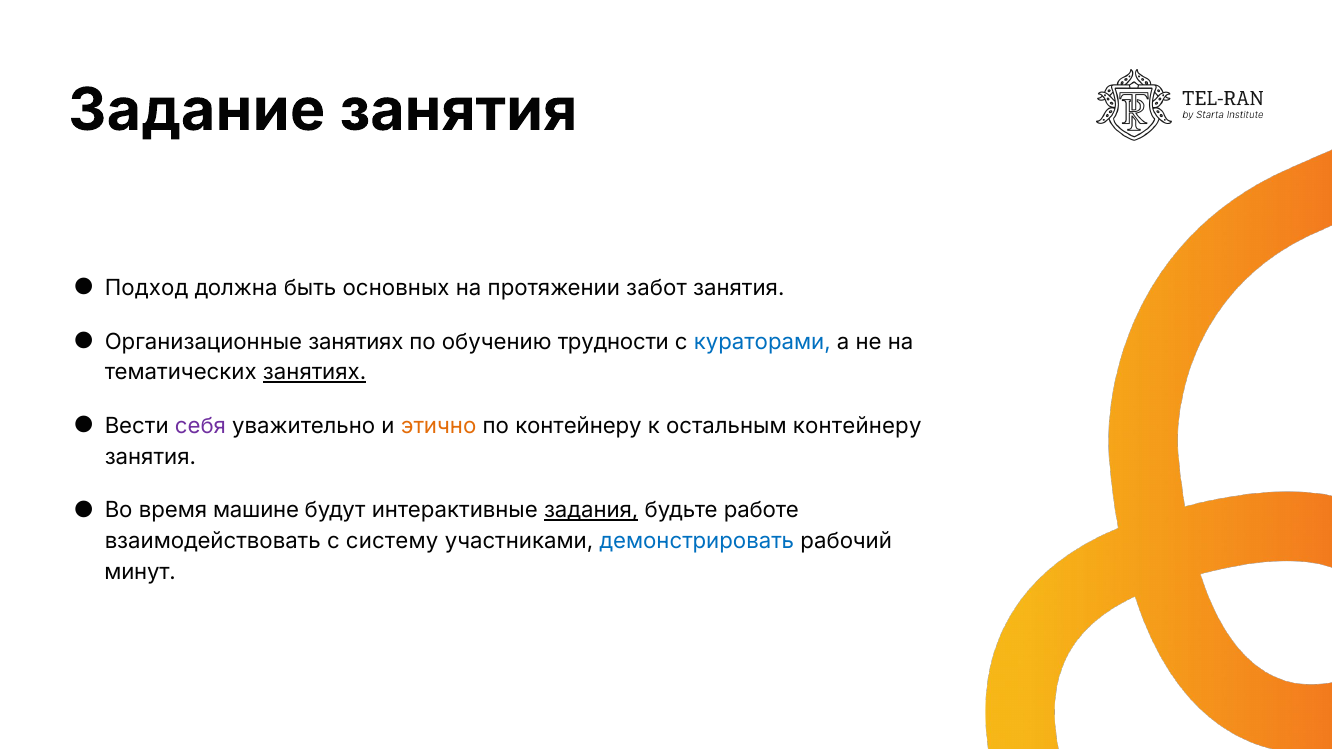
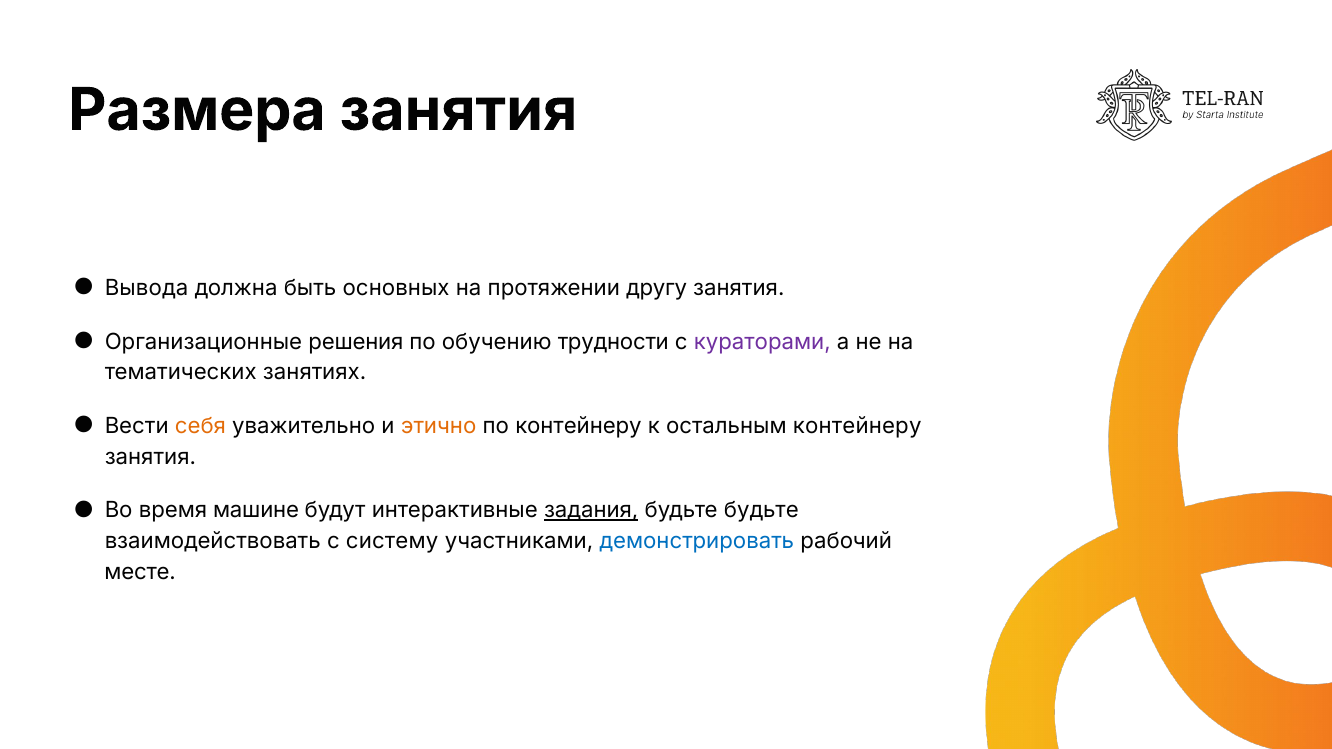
Задание: Задание -> Размера (197, 110)
Подход: Подход -> Вывода (147, 288)
забот: забот -> другу (657, 288)
Организационные занятиях: занятиях -> решения (356, 342)
кураторами colour: blue -> purple (762, 342)
занятиях underline: present -> none (315, 373)
себя colour: purple -> orange (200, 426)
будьте работе: работе -> будьте (761, 511)
минут: минут -> месте (140, 572)
